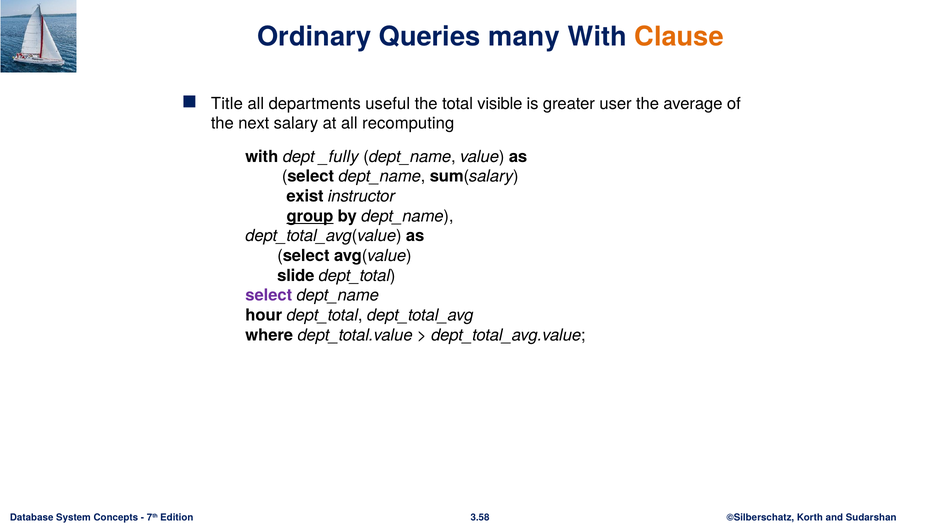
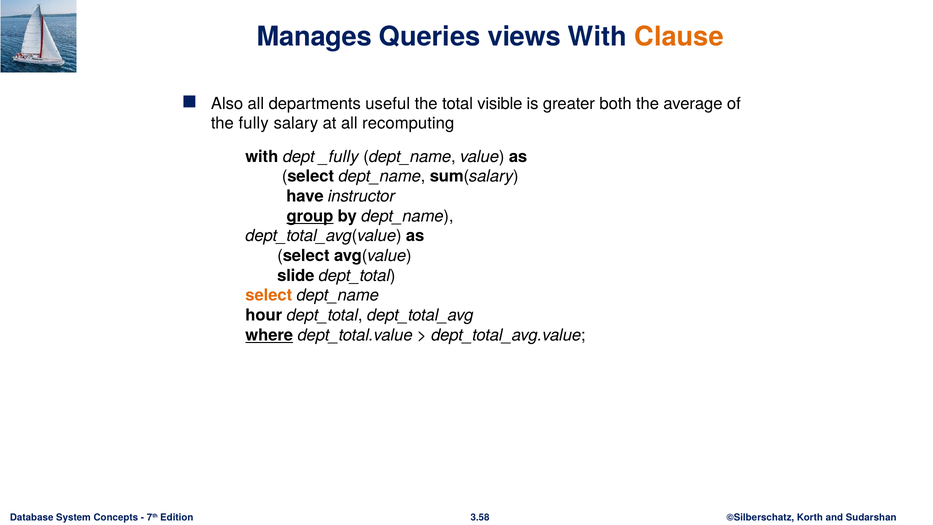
Ordinary: Ordinary -> Manages (314, 37)
many: many -> views (524, 37)
Title: Title -> Also (227, 104)
user: user -> both (616, 104)
next: next -> fully (254, 123)
exist: exist -> have (305, 196)
select colour: purple -> orange (269, 295)
where underline: none -> present (269, 335)
